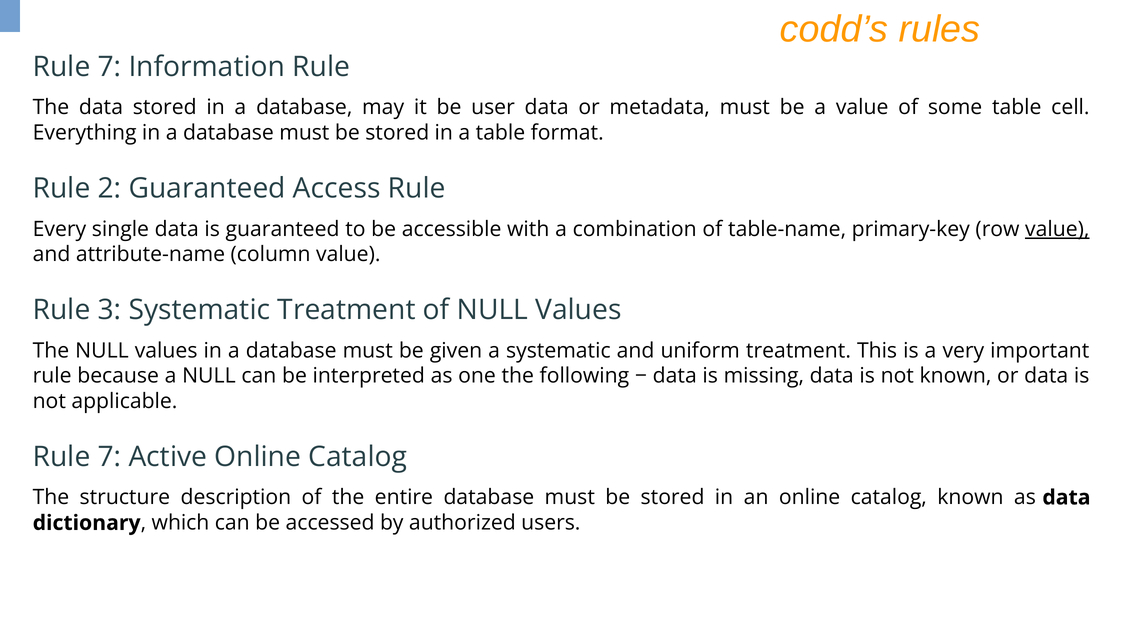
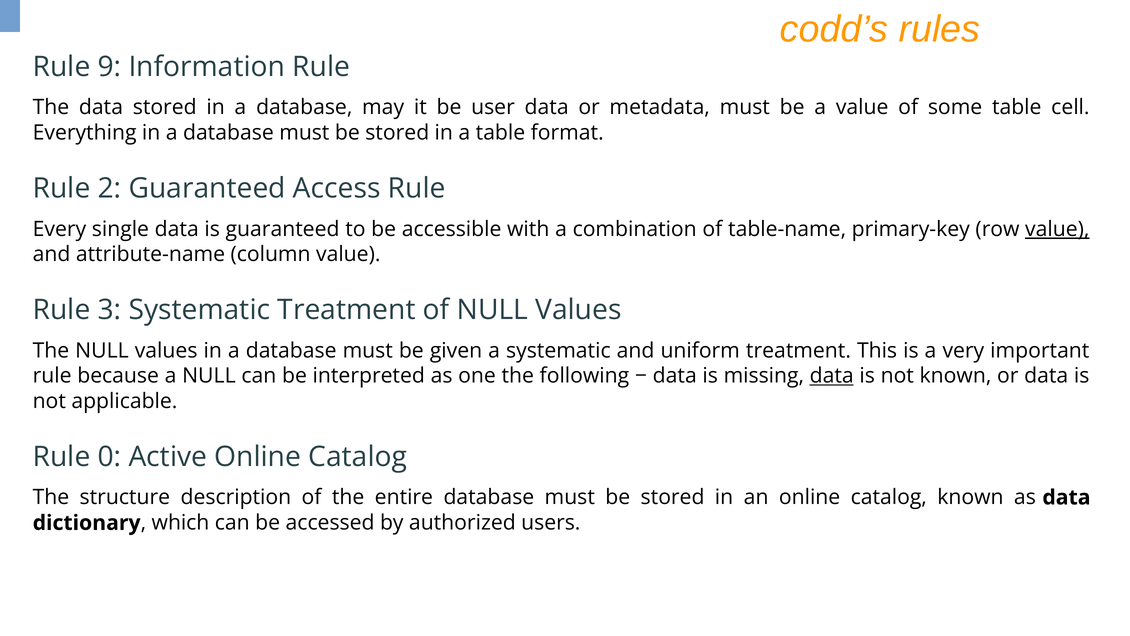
7: 7 -> 9 (109, 67)
data underline: none -> present (832, 376)
7: 7 -> 0 (109, 457)
